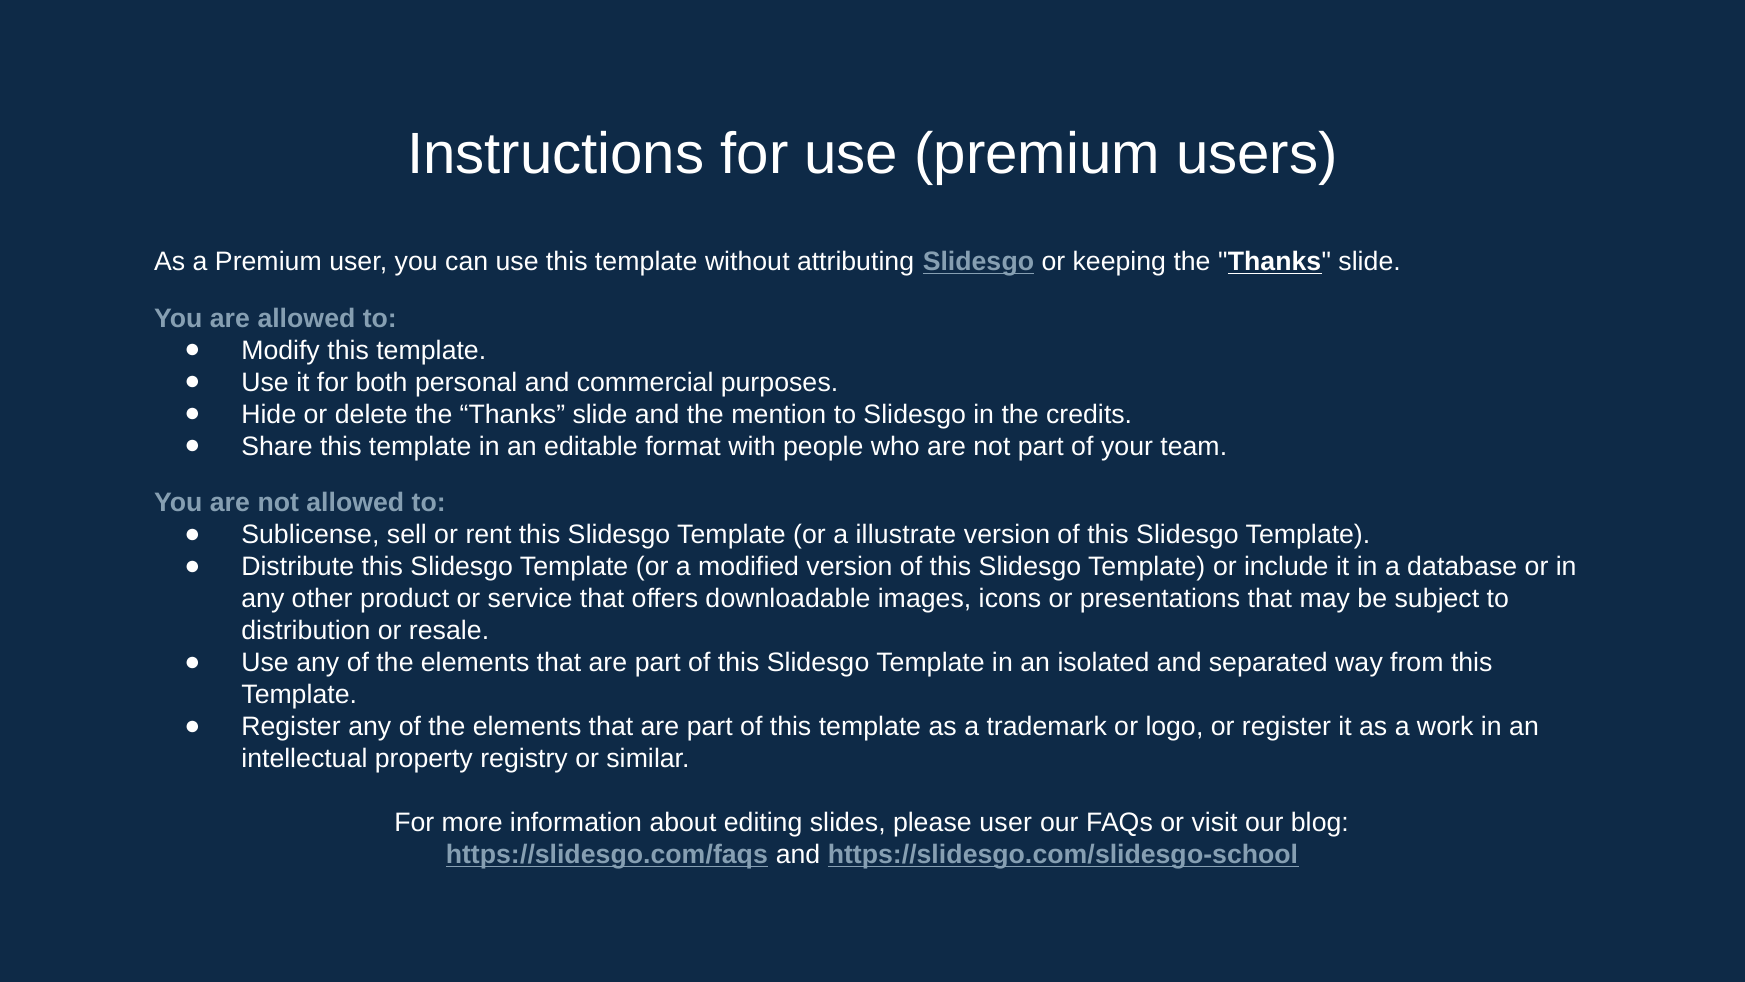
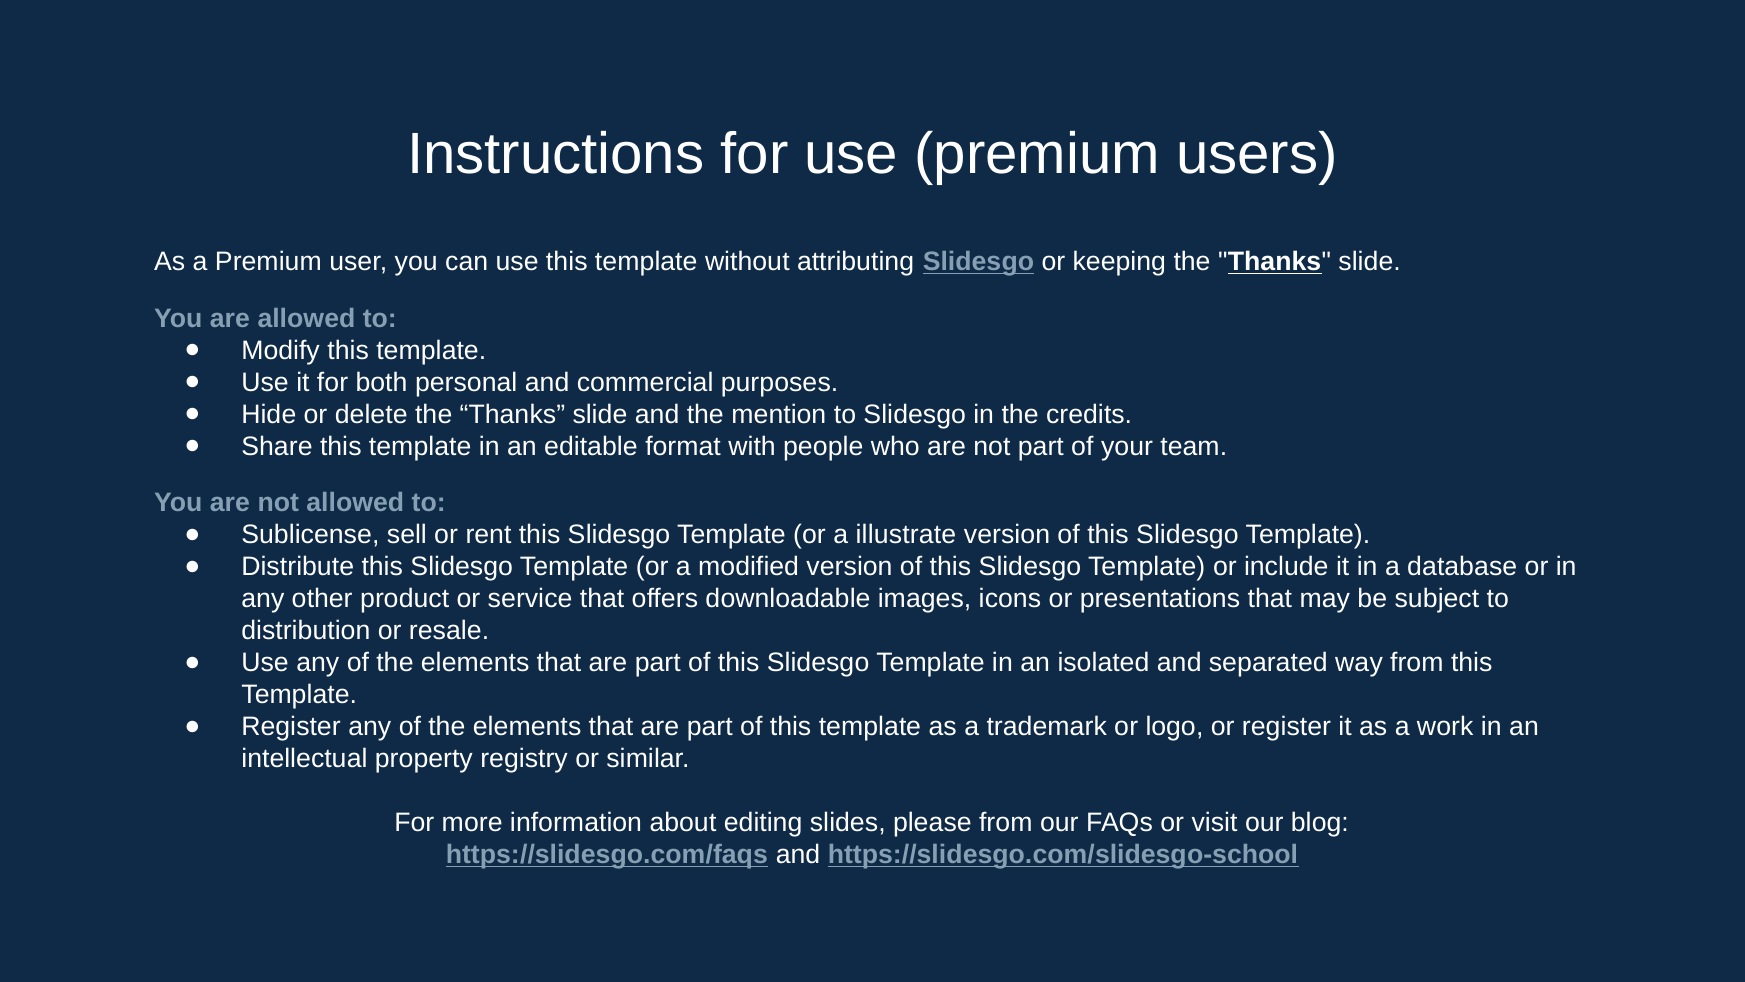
please user: user -> from (1006, 823)
